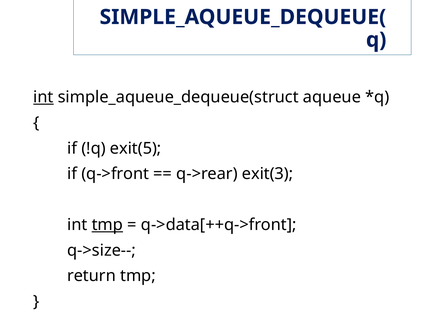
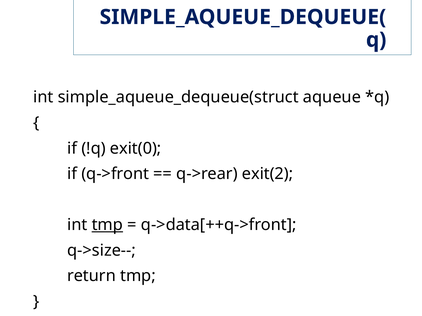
int underline: present -> none (43, 97)
exit(5: exit(5 -> exit(0 (136, 148)
exit(3: exit(3 -> exit(2 (268, 174)
